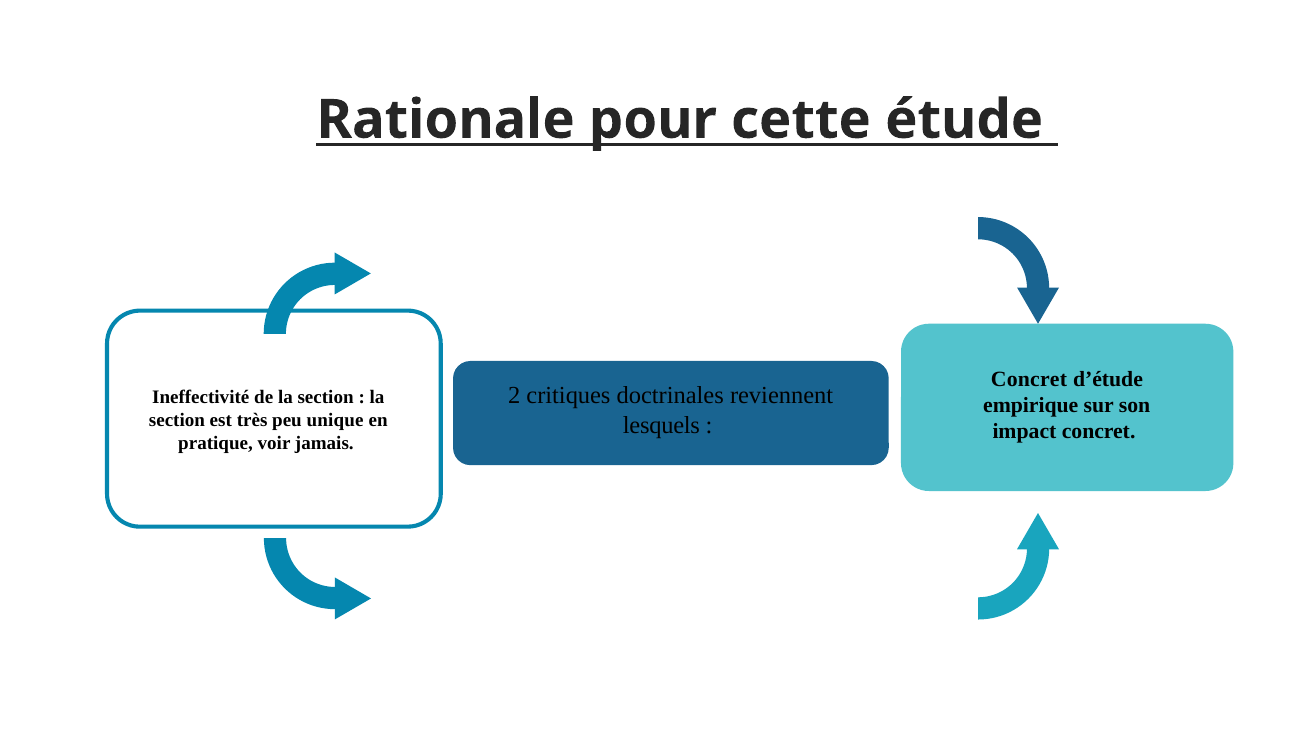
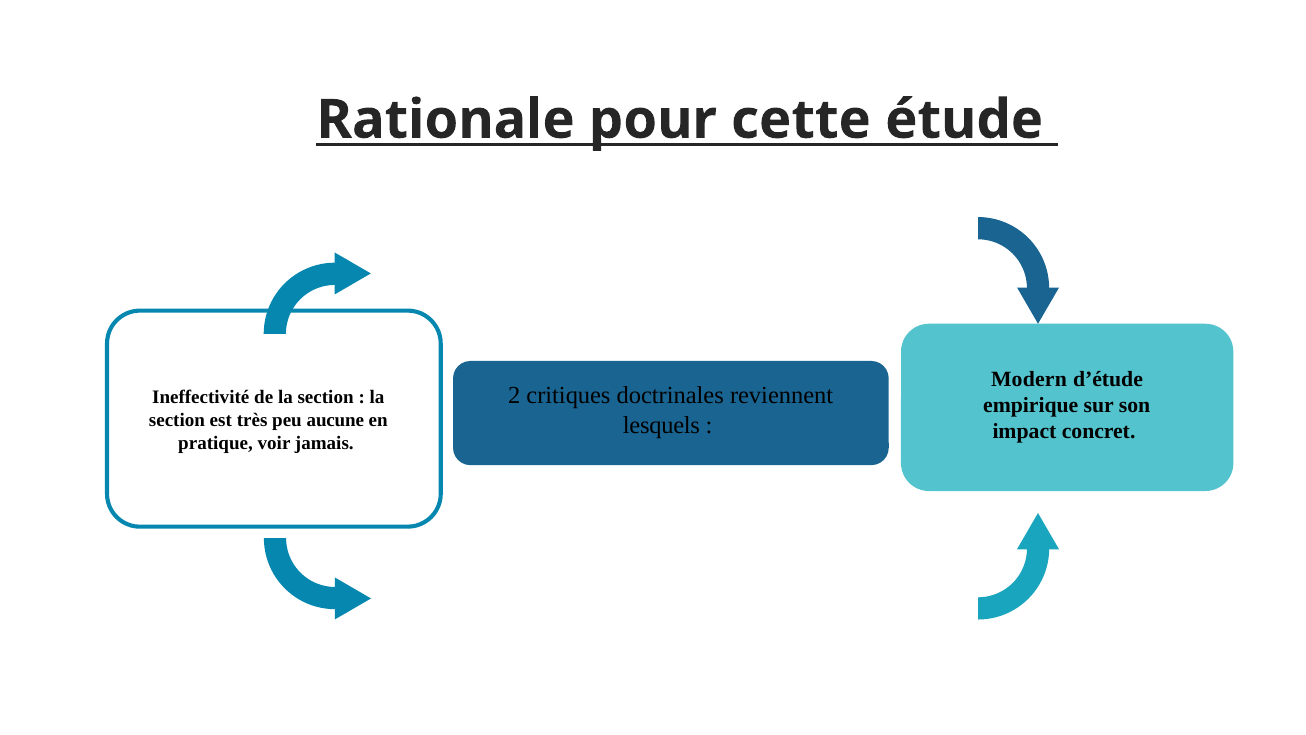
Concret: Concret -> Modern (1029, 379)
peu unique: unique -> aucune (335, 420)
